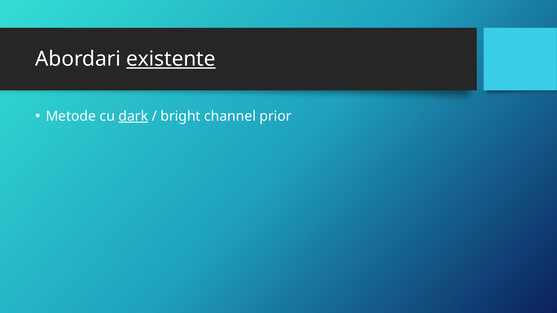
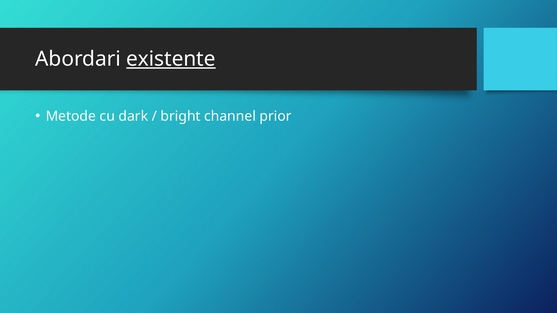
dark underline: present -> none (133, 116)
